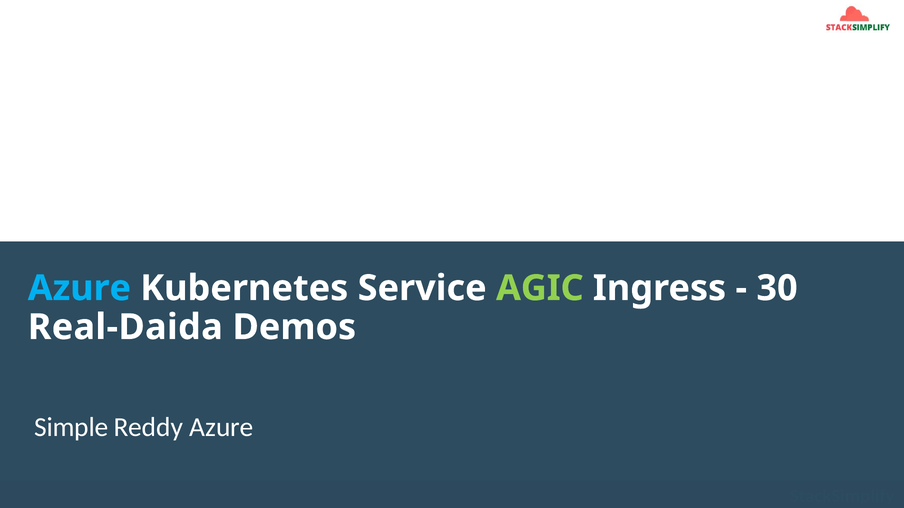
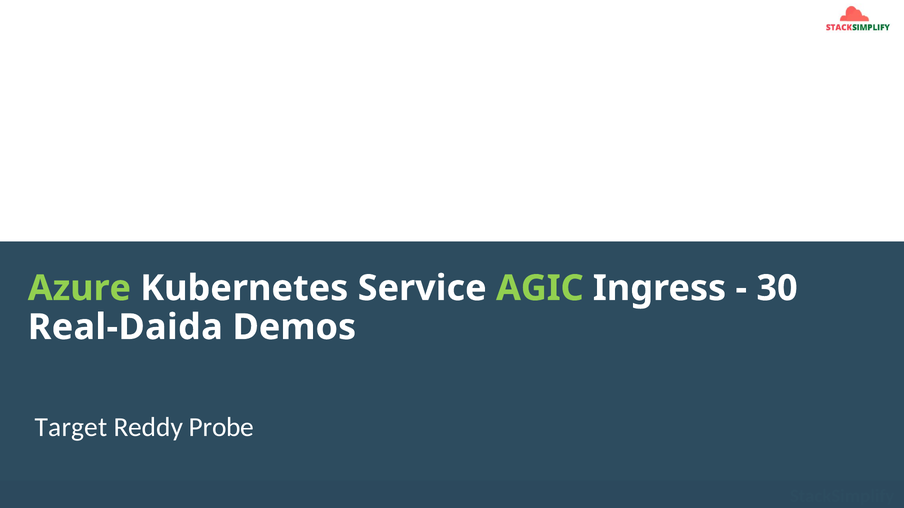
Azure colour: light blue -> light green (79, 288)
Simple: Simple -> Target (71, 428)
Reddy Azure: Azure -> Probe (222, 428)
